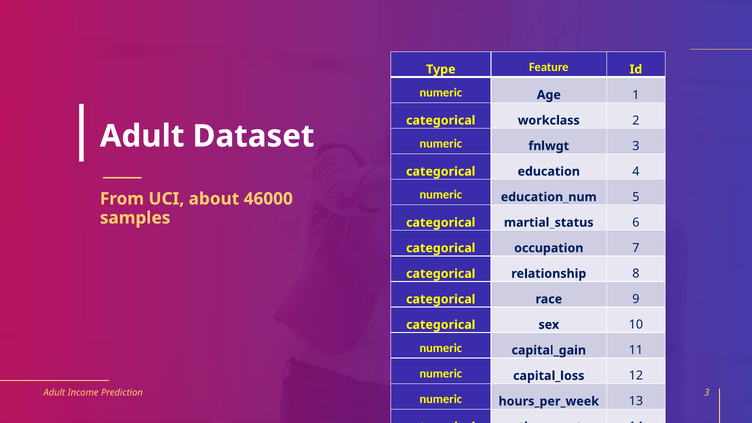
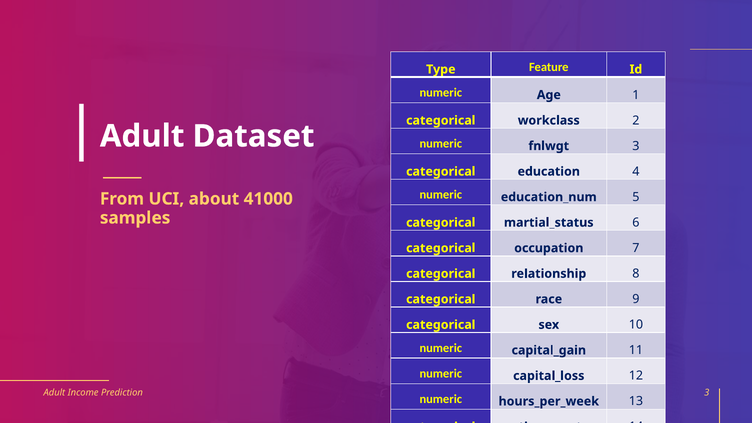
46000: 46000 -> 41000 (268, 199)
